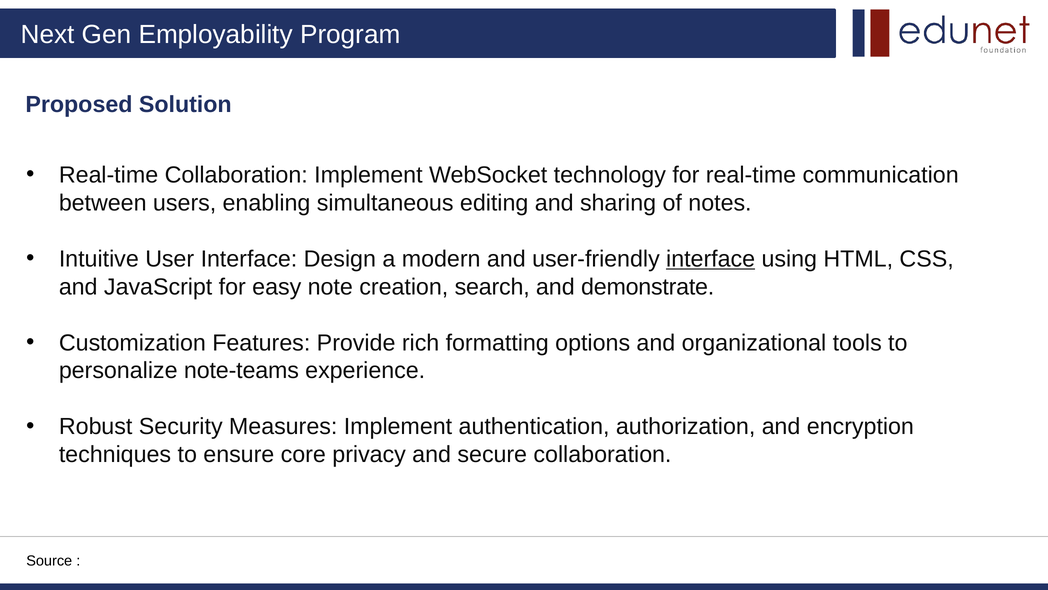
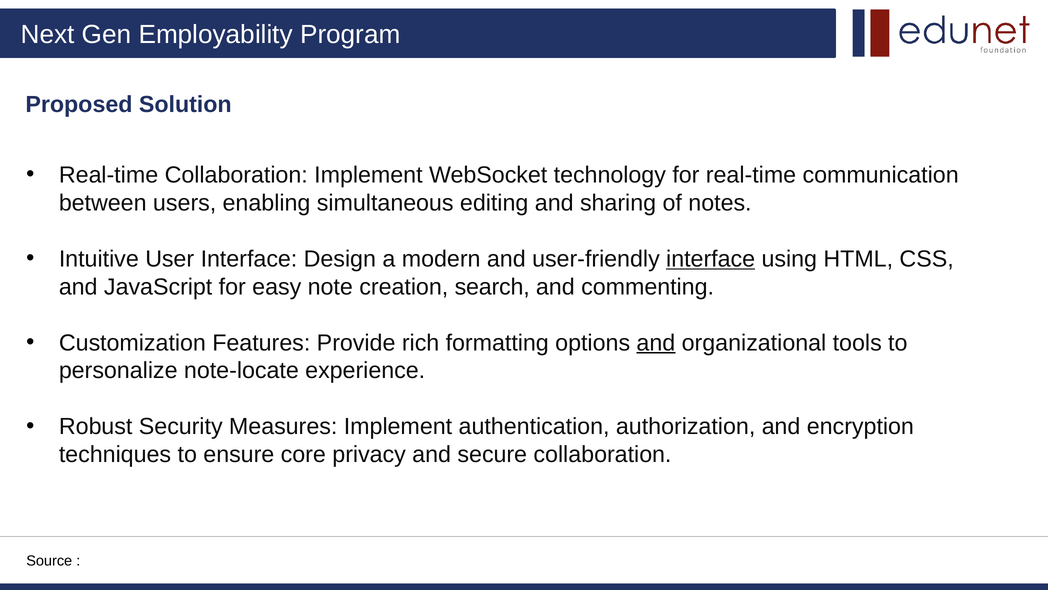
demonstrate: demonstrate -> commenting (648, 287)
and underline: none -> present (656, 343)
note-teams: note-teams -> note-locate (241, 371)
